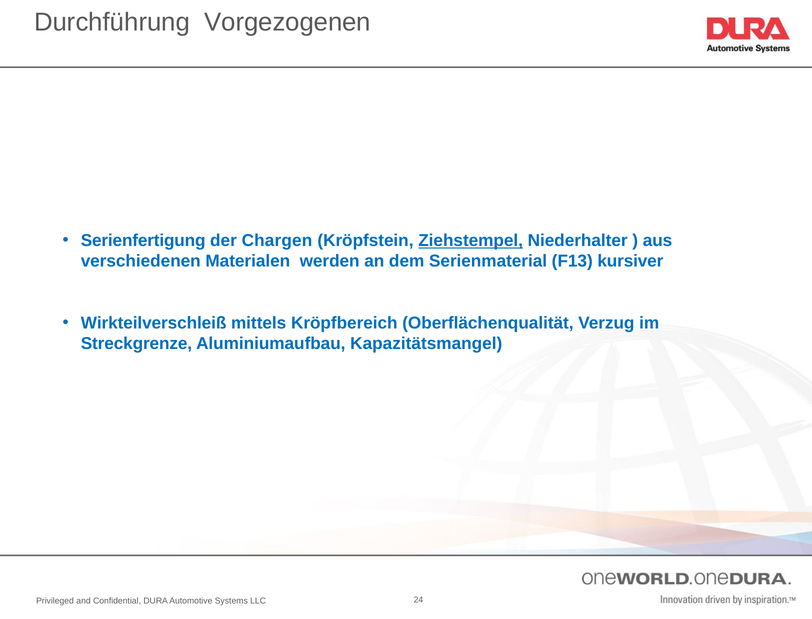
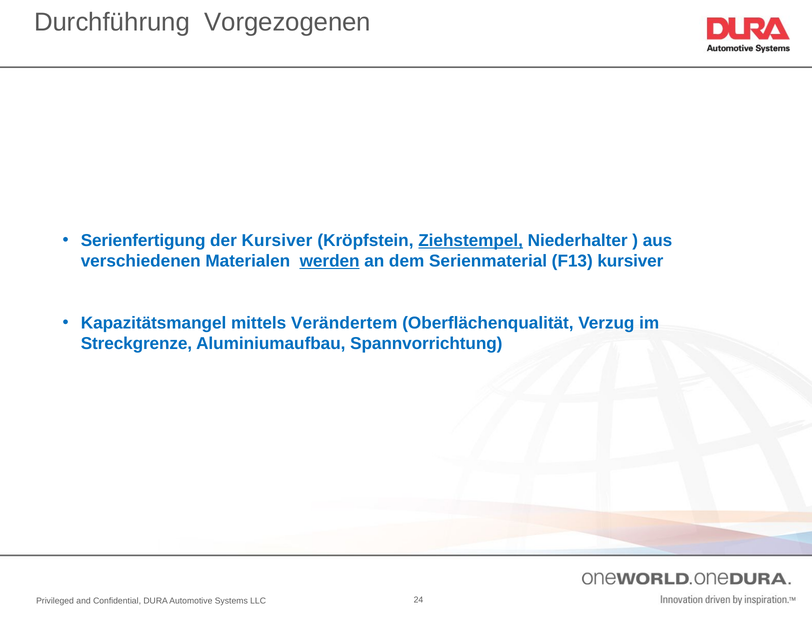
der Chargen: Chargen -> Kursiver (277, 240)
werden underline: none -> present (330, 261)
Wirkteilverschleiß: Wirkteilverschleiß -> Kapazitätsmangel (154, 323)
Kröpfbereich: Kröpfbereich -> Verändertem (344, 323)
Kapazitätsmangel: Kapazitätsmangel -> Spannvorrichtung (426, 343)
